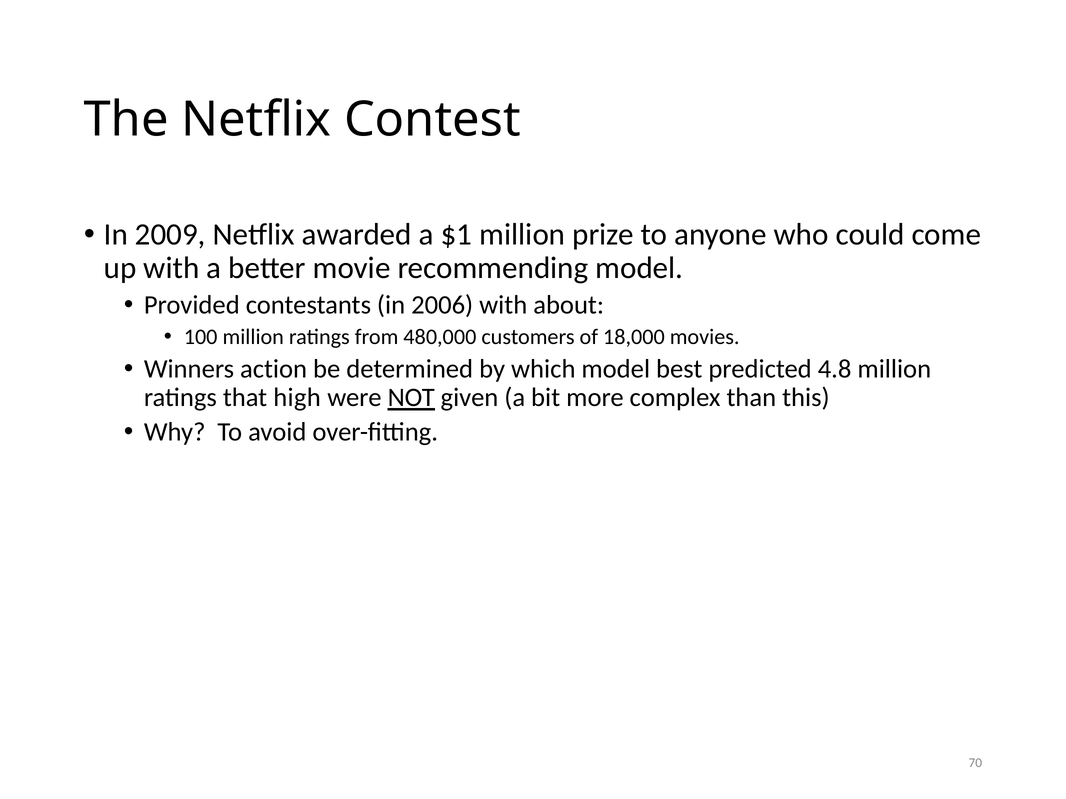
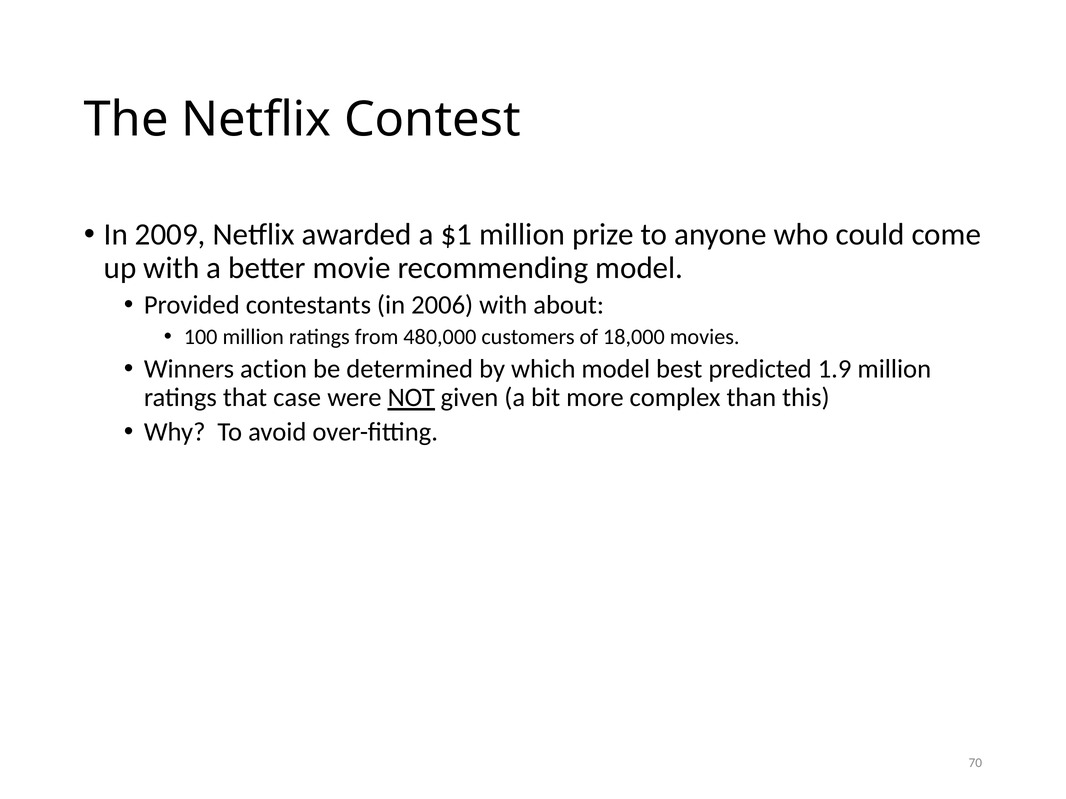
4.8: 4.8 -> 1.9 (835, 369)
high: high -> case (297, 398)
